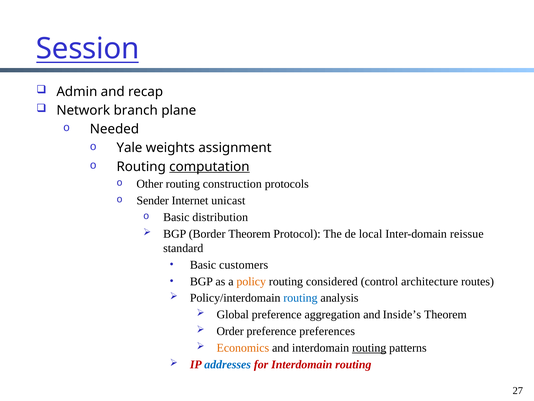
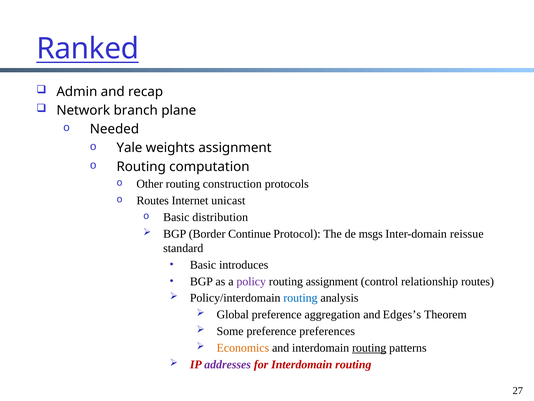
Session: Session -> Ranked (88, 49)
computation underline: present -> none (209, 166)
Sender: Sender -> Routes (153, 200)
Border Theorem: Theorem -> Continue (249, 234)
local: local -> msgs (371, 234)
customers: customers -> introduces (244, 264)
policy colour: orange -> purple (251, 281)
routing considered: considered -> assignment (332, 281)
architecture: architecture -> relationship (430, 281)
Inside’s: Inside’s -> Edges’s (402, 314)
Order: Order -> Some (230, 331)
addresses colour: blue -> purple (228, 364)
